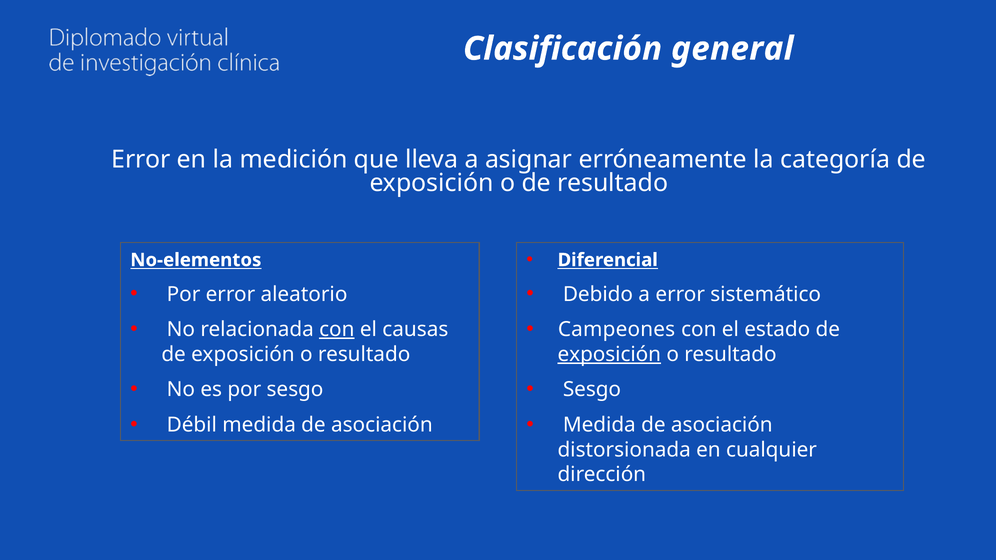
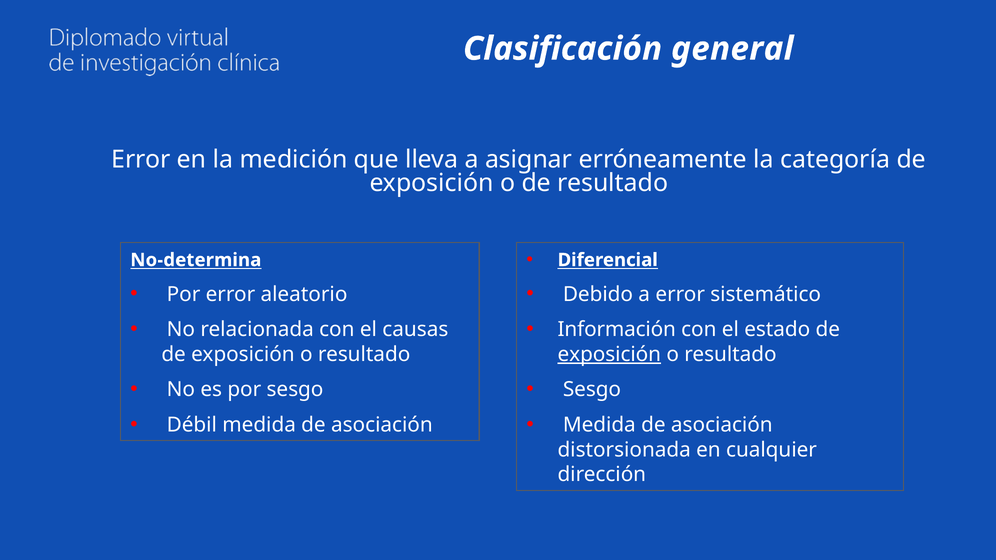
No-elementos: No-elementos -> No-determina (196, 260)
con underline: present -> none (337, 330)
Campeones: Campeones -> Información (617, 330)
